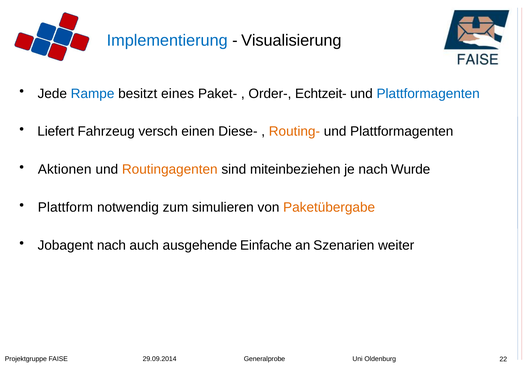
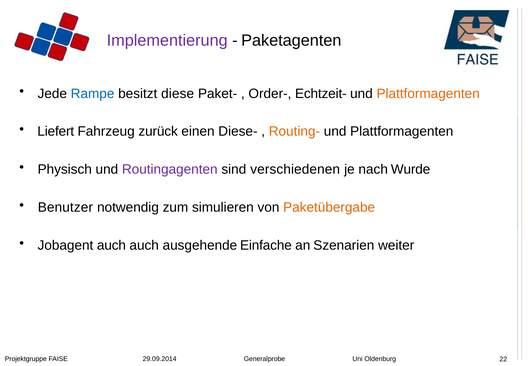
Implementierung colour: blue -> purple (167, 40)
Visualisierung: Visualisierung -> Paketagenten (291, 40)
eines: eines -> diese (178, 93)
Plattformagenten colour: blue -> orange (428, 93)
versch: versch -> zurück (158, 131)
Aktionen: Aktionen -> Physisch (65, 169)
Routingagenten colour: orange -> purple (170, 169)
miteinbeziehen: miteinbeziehen -> verschiedenen (295, 169)
Plattform: Plattform -> Benutzer (65, 207)
Jobagent nach: nach -> auch (111, 245)
